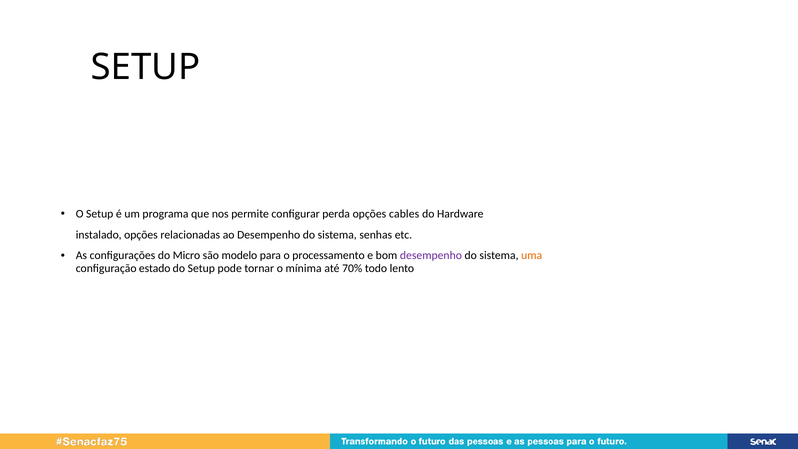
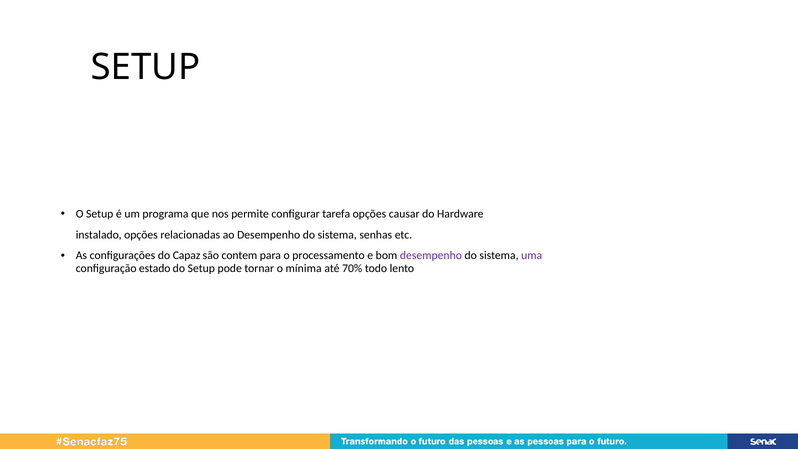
perda: perda -> tarefa (336, 214)
cables: cables -> causar (404, 214)
Micro: Micro -> Capaz (187, 256)
modelo: modelo -> contem (239, 256)
uma colour: orange -> purple (532, 256)
